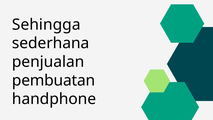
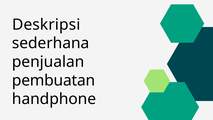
Sehingga: Sehingga -> Deskripsi (46, 25)
